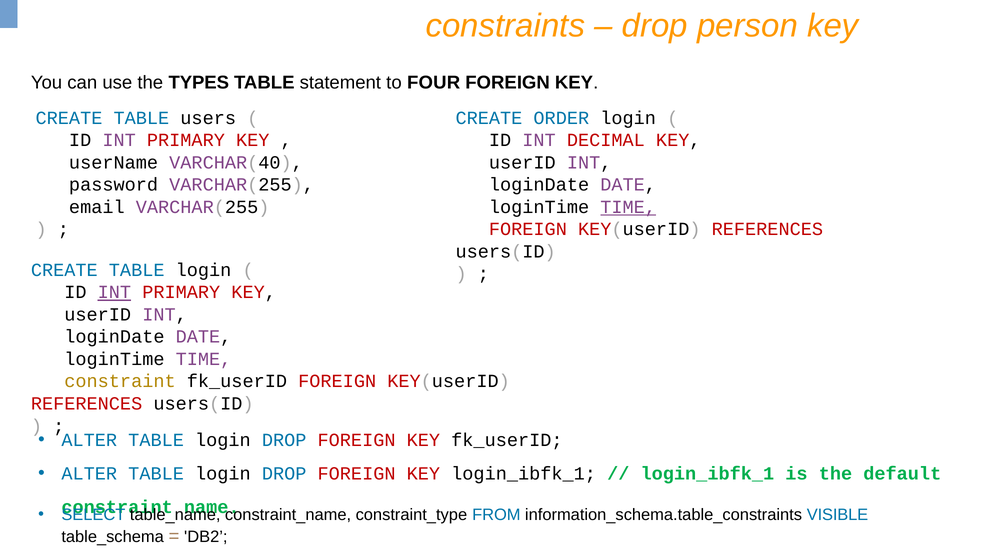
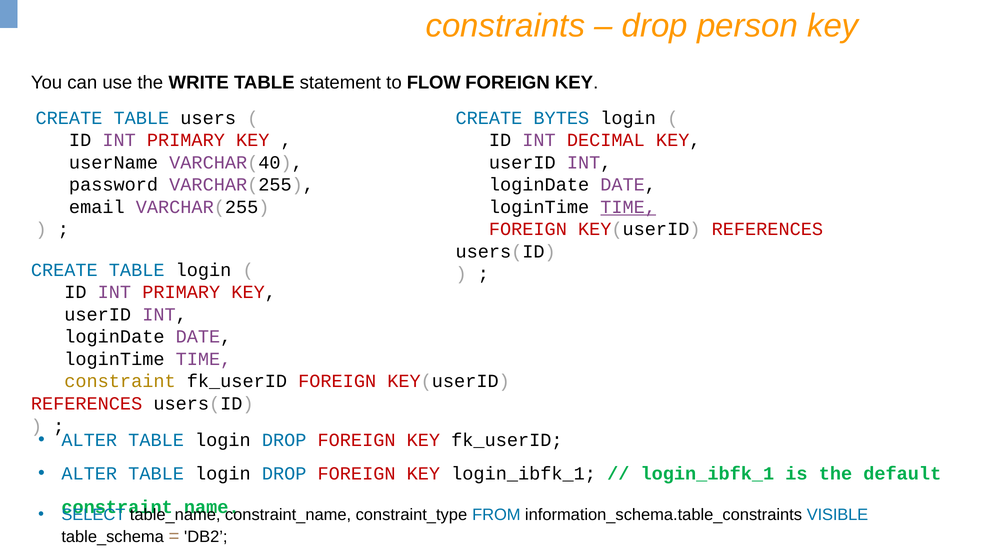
TYPES: TYPES -> WRITE (199, 82)
FOUR: FOUR -> FLOW (434, 82)
ORDER: ORDER -> BYTES (561, 118)
INT underline: present -> none (114, 292)
